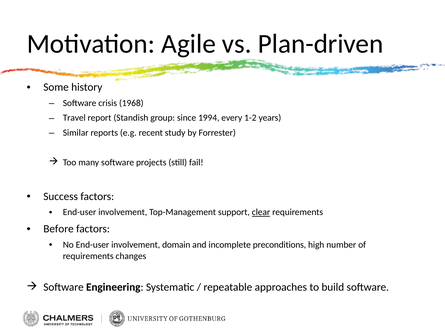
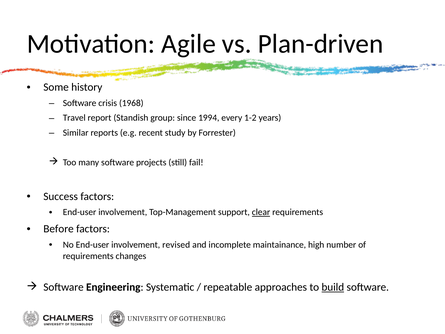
domain: domain -> revised (176, 244)
preconditions: preconditions -> maintainance (279, 244)
build underline: none -> present (333, 287)
